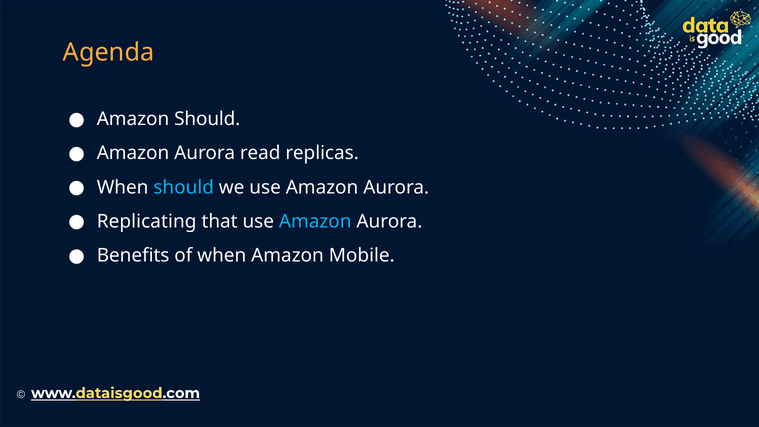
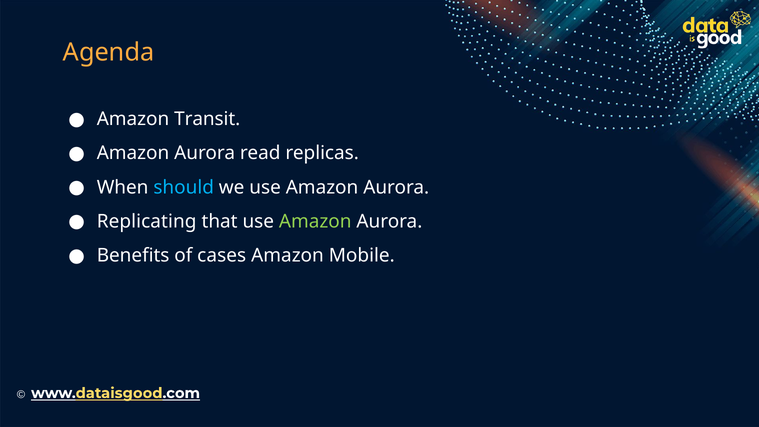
Amazon Should: Should -> Transit (207, 119)
Amazon colour: light blue -> light green (315, 221)
of when: when -> cases (222, 256)
